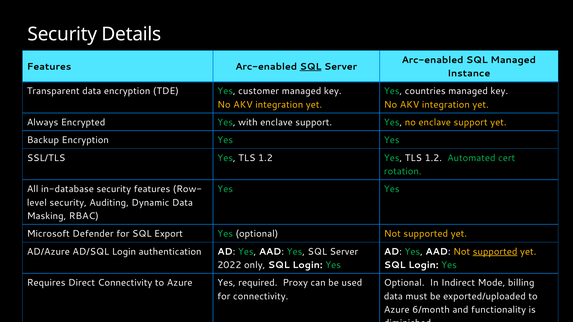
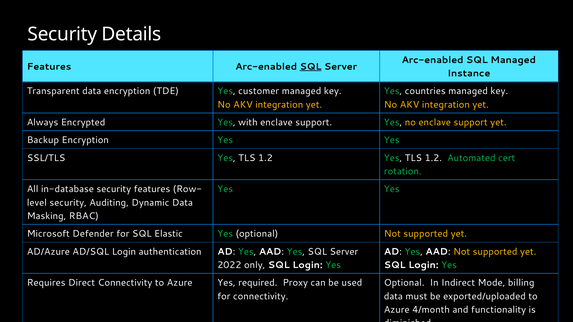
Export: Export -> Elastic (168, 234)
supported underline: present -> none (495, 252)
6/month: 6/month -> 4/month (431, 310)
